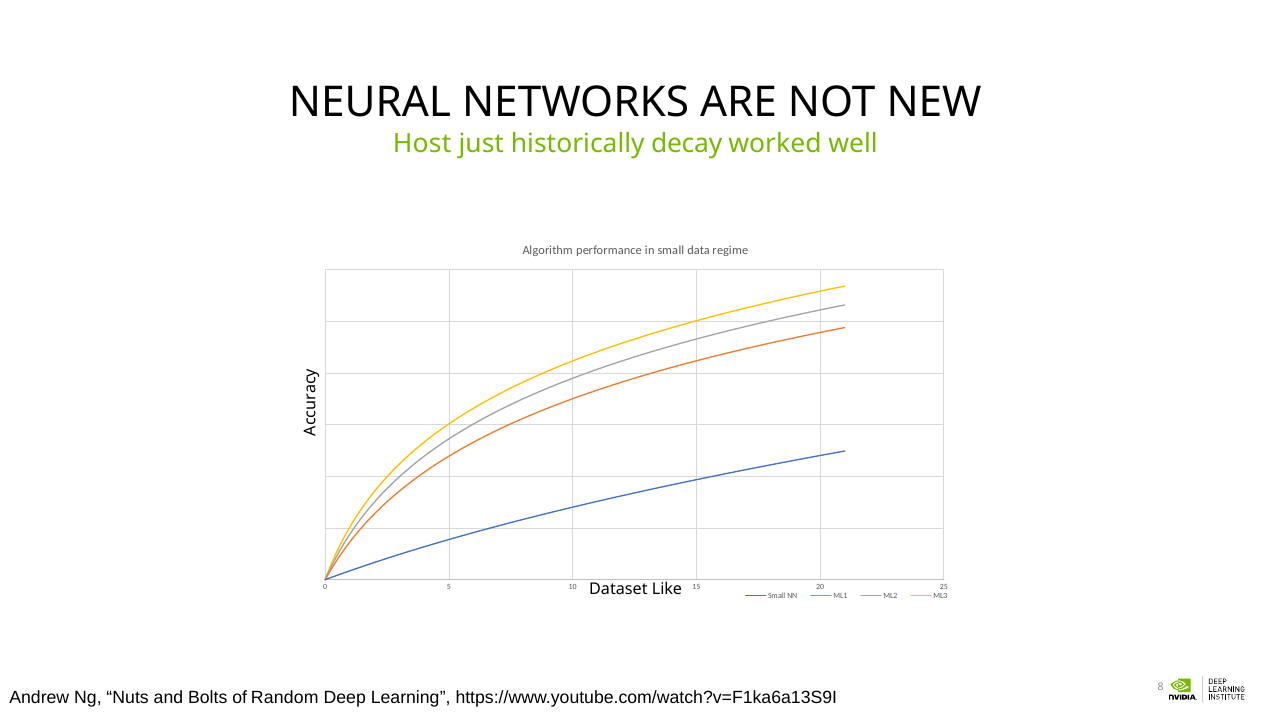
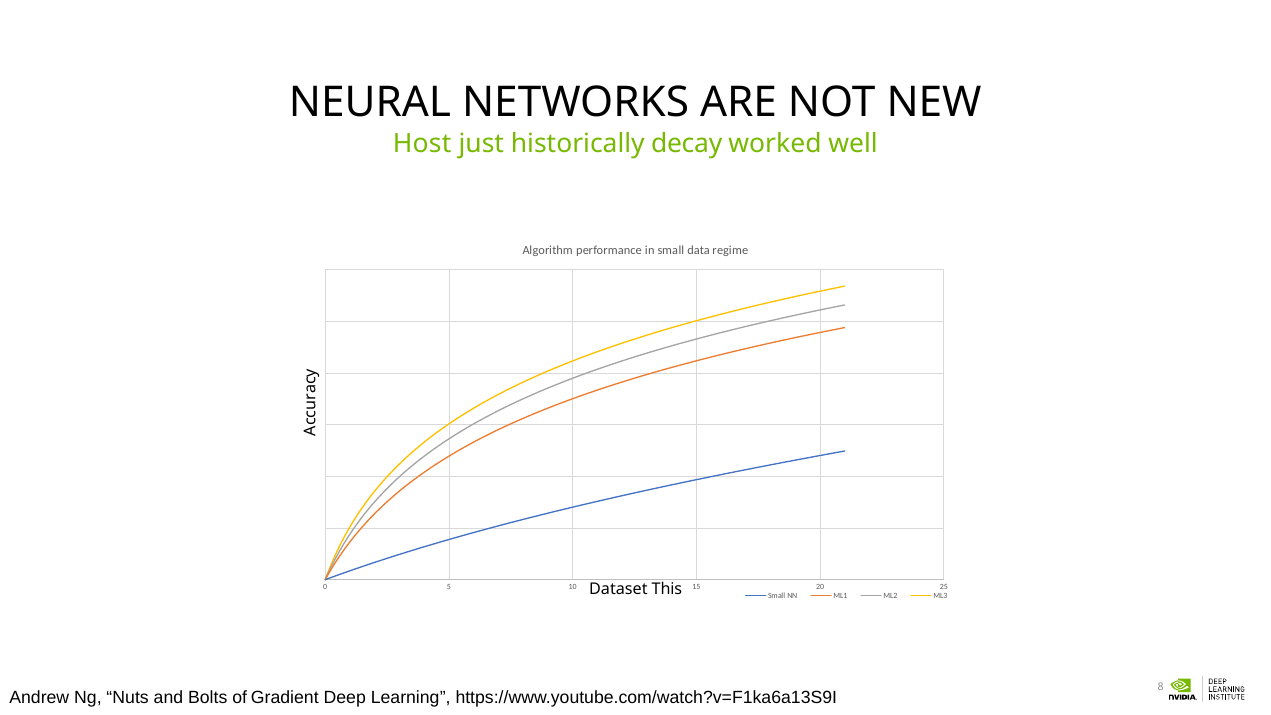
Like: Like -> This (667, 590)
Random: Random -> Gradient (285, 698)
